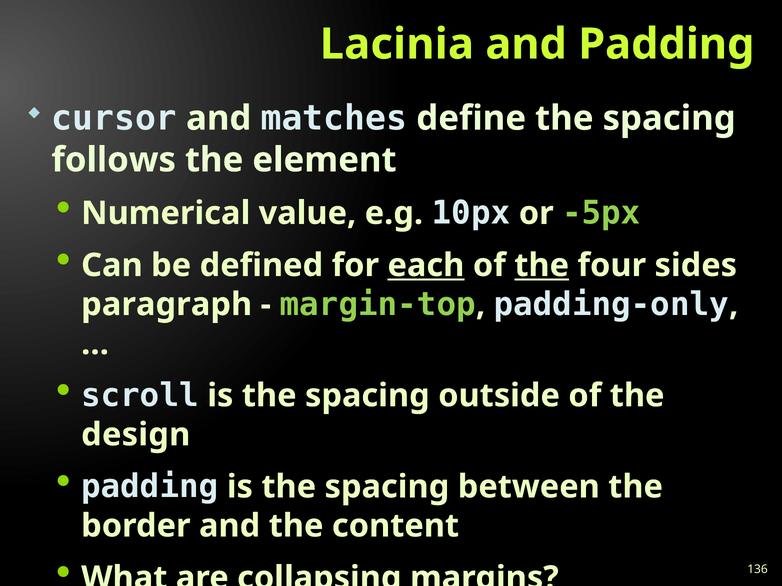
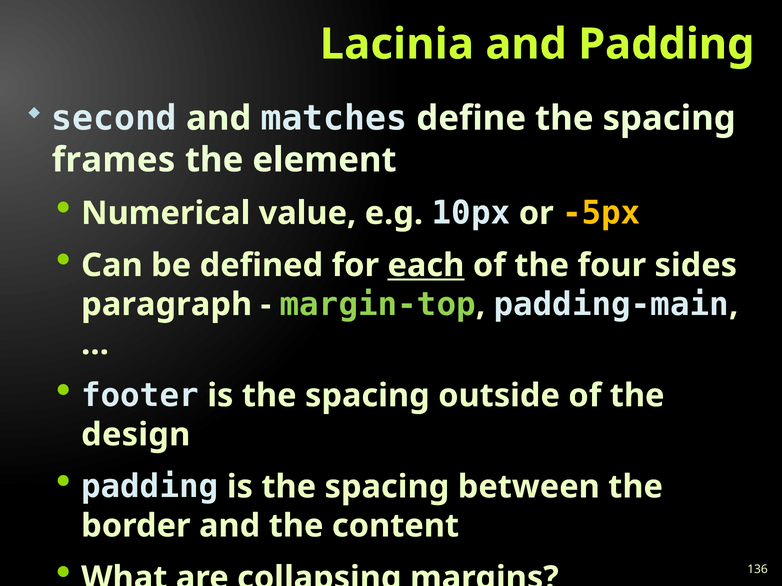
cursor: cursor -> second (114, 118)
follows: follows -> frames (113, 160)
-5px colour: light green -> yellow (601, 213)
the underline: present -> none (542, 266)
padding-only: padding-only -> padding-main (611, 305)
scroll: scroll -> footer (140, 396)
